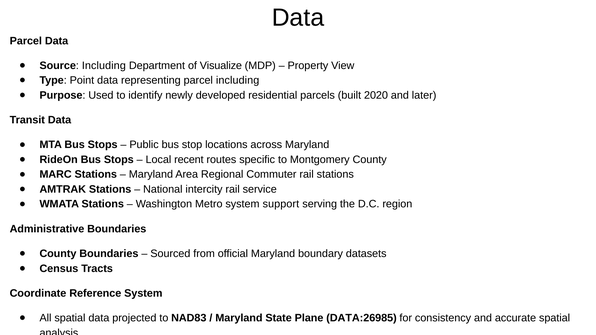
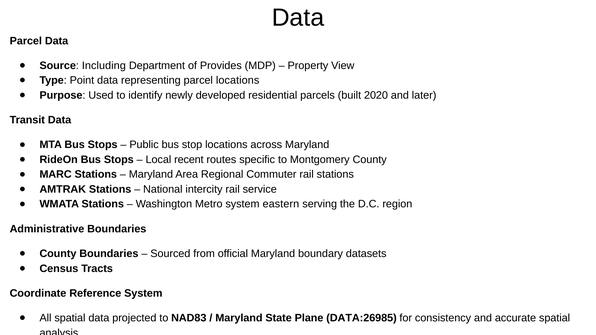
Visualize: Visualize -> Provides (221, 66)
parcel including: including -> locations (238, 80)
support: support -> eastern (281, 204)
